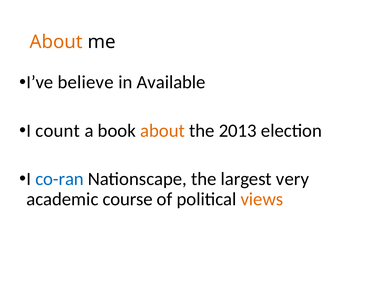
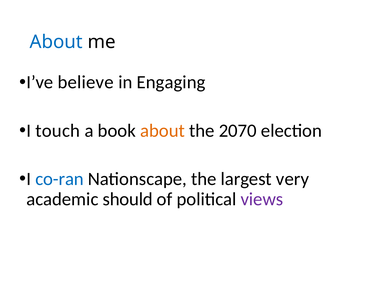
About colour: orange -> blue (56, 42)
Available: Available -> Engaging (171, 82)
count: count -> touch (58, 131)
2013: 2013 -> 2070 (238, 131)
course: course -> should (128, 199)
views colour: orange -> purple (262, 199)
